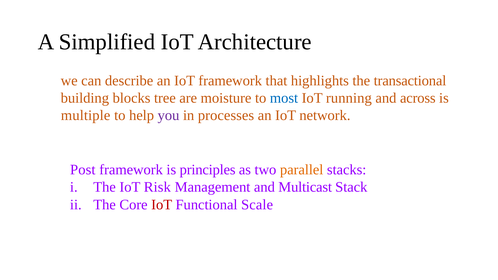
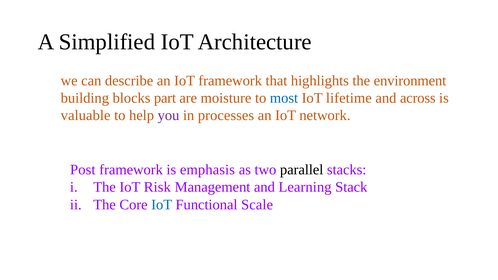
transactional: transactional -> environment (410, 81)
tree: tree -> part (165, 98)
running: running -> lifetime (349, 98)
multiple: multiple -> valuable (86, 115)
principles: principles -> emphasis (207, 170)
parallel colour: orange -> black (302, 170)
Multicast: Multicast -> Learning (305, 187)
IoT colour: red -> blue (162, 205)
